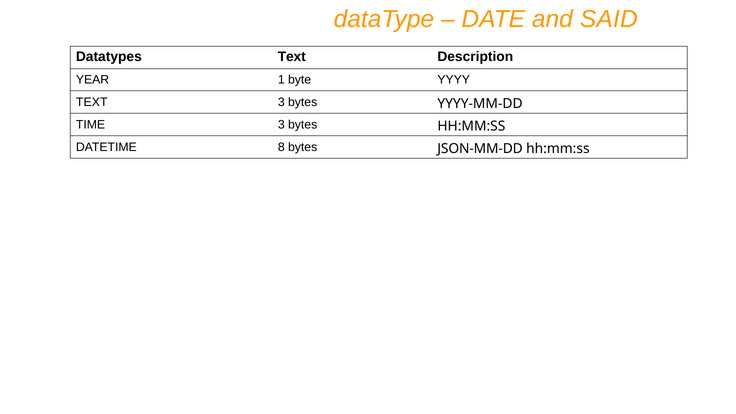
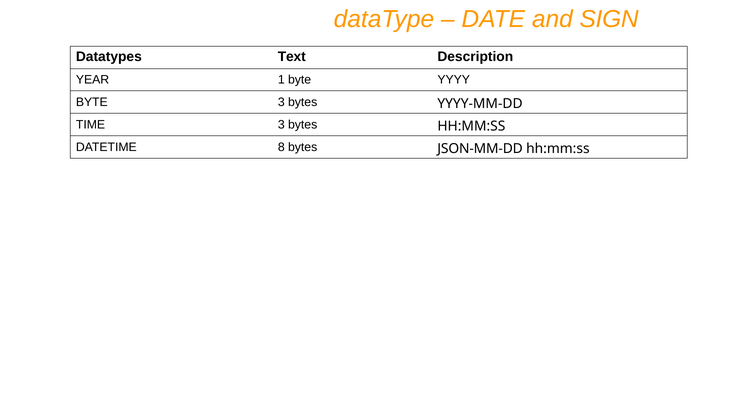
SAID: SAID -> SIGN (609, 19)
TEXT: TEXT -> BYTE (92, 102)
